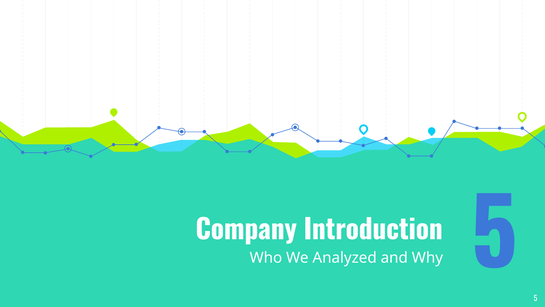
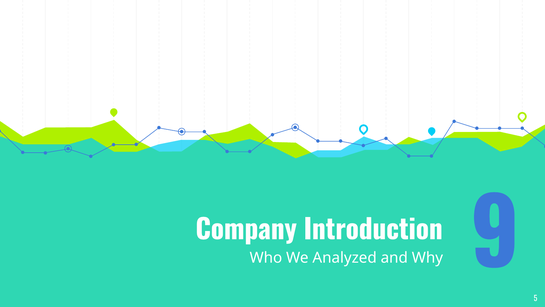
Why 5: 5 -> 9 (495, 236)
